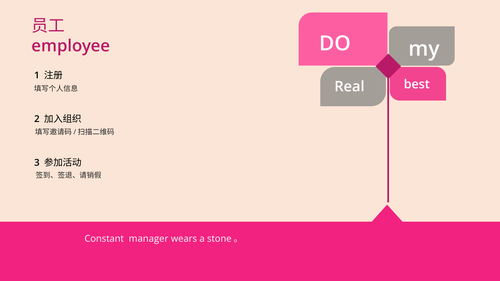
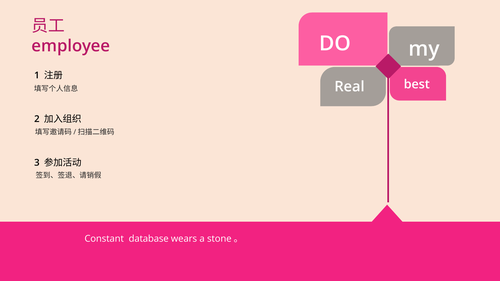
manager: manager -> database (149, 239)
